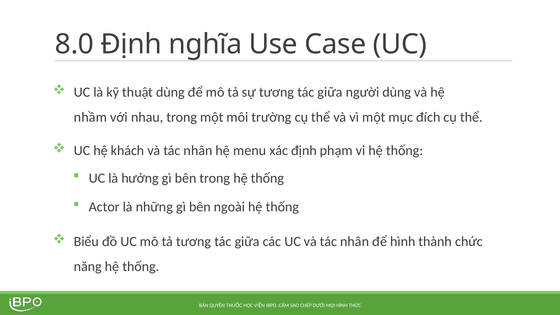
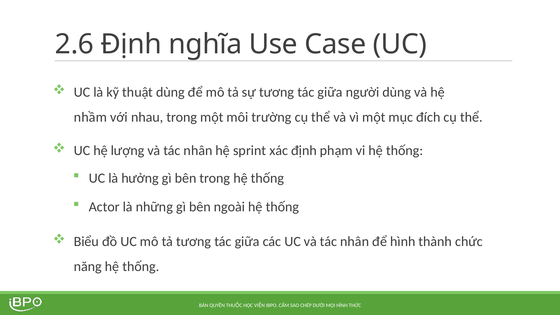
8.0: 8.0 -> 2.6 (74, 44)
khách: khách -> lượng (128, 151)
menu: menu -> sprint (250, 151)
